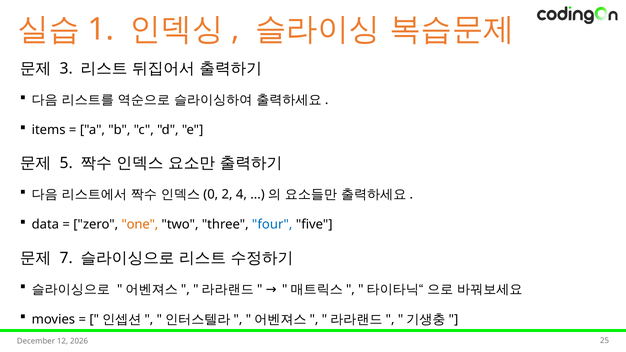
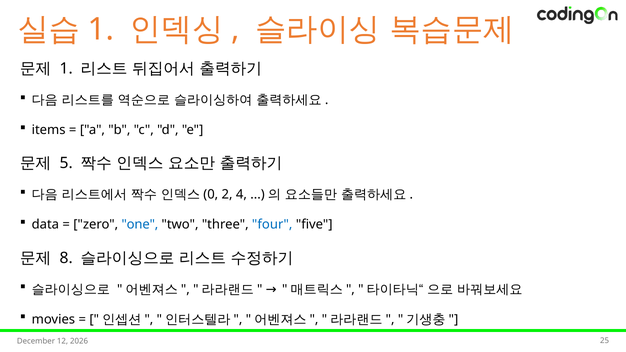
3: 3 -> 1 (66, 69)
one colour: orange -> blue (140, 225)
7: 7 -> 8 (66, 258)
